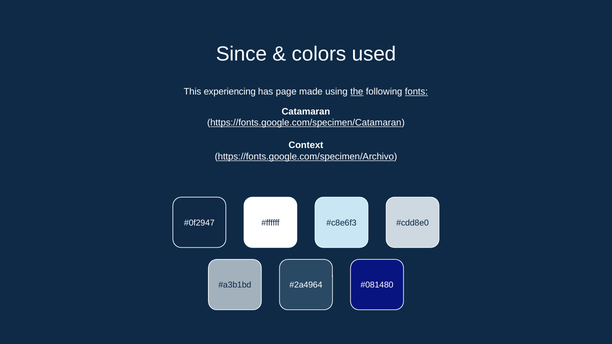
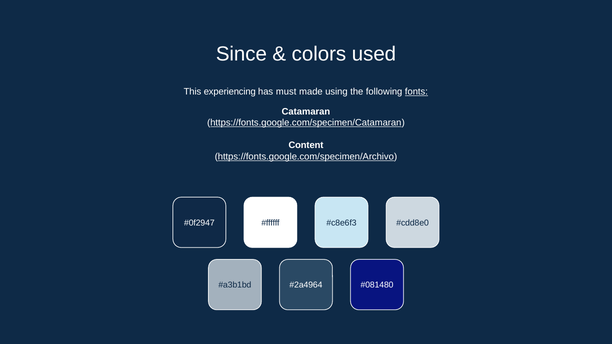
page: page -> must (286, 92)
the underline: present -> none (357, 92)
Context: Context -> Content (306, 145)
